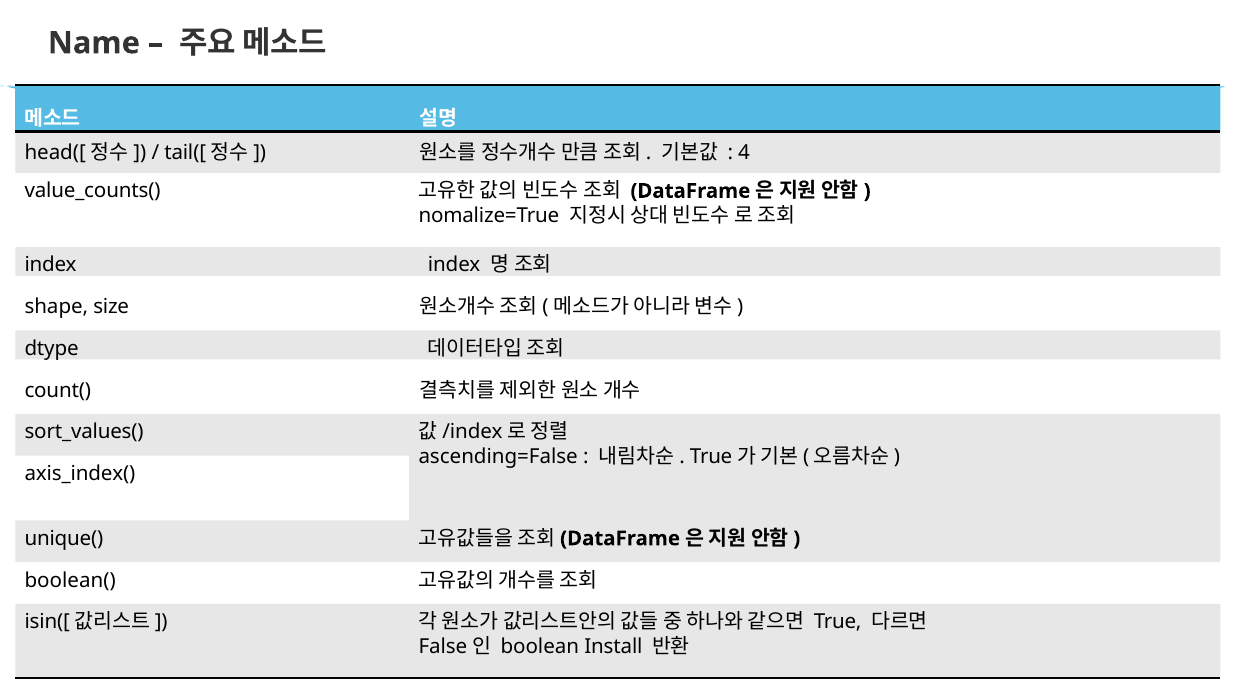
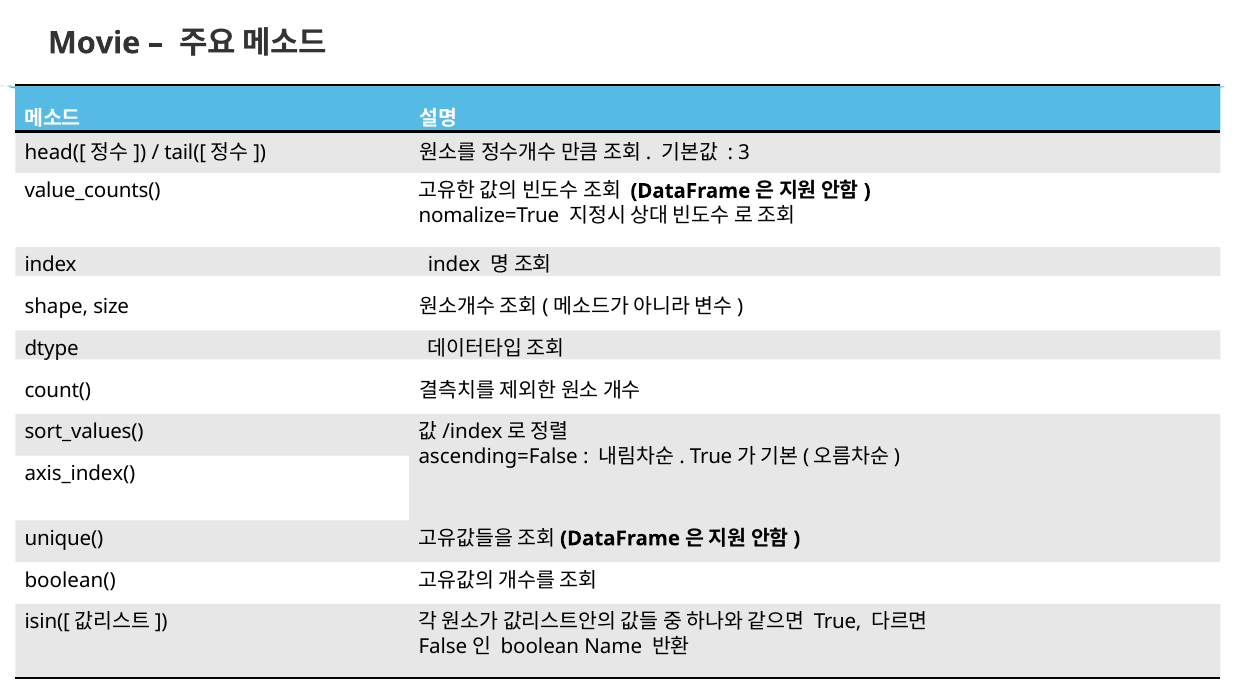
Name: Name -> Movie (94, 43)
4: 4 -> 3 (744, 153)
Install: Install -> Name (613, 647)
